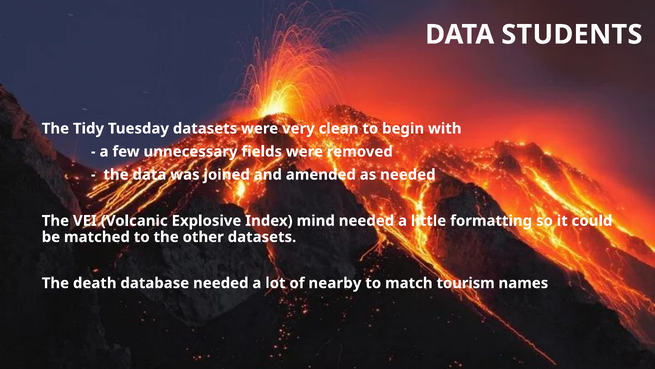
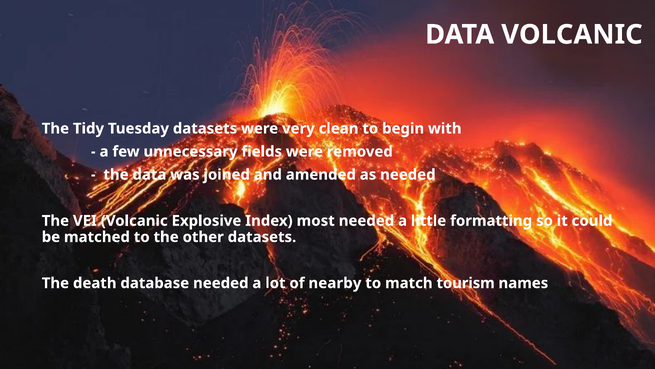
DATA STUDENTS: STUDENTS -> VOLCANIC (572, 35)
mind: mind -> most (316, 220)
